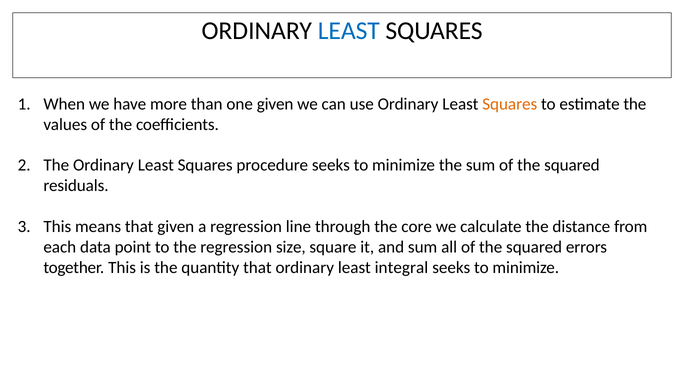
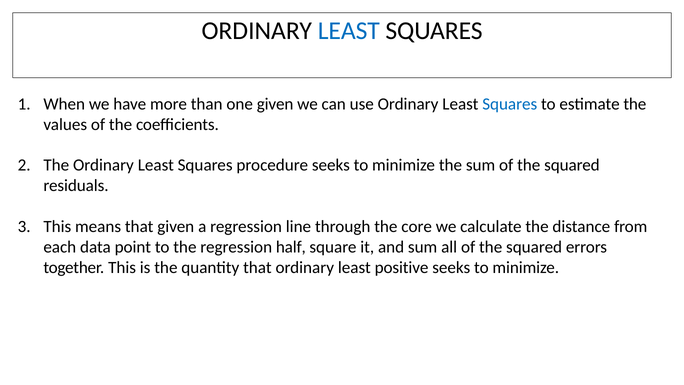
Squares colour: orange -> blue (510, 104)
size: size -> half (291, 247)
integral: integral -> positive (402, 267)
